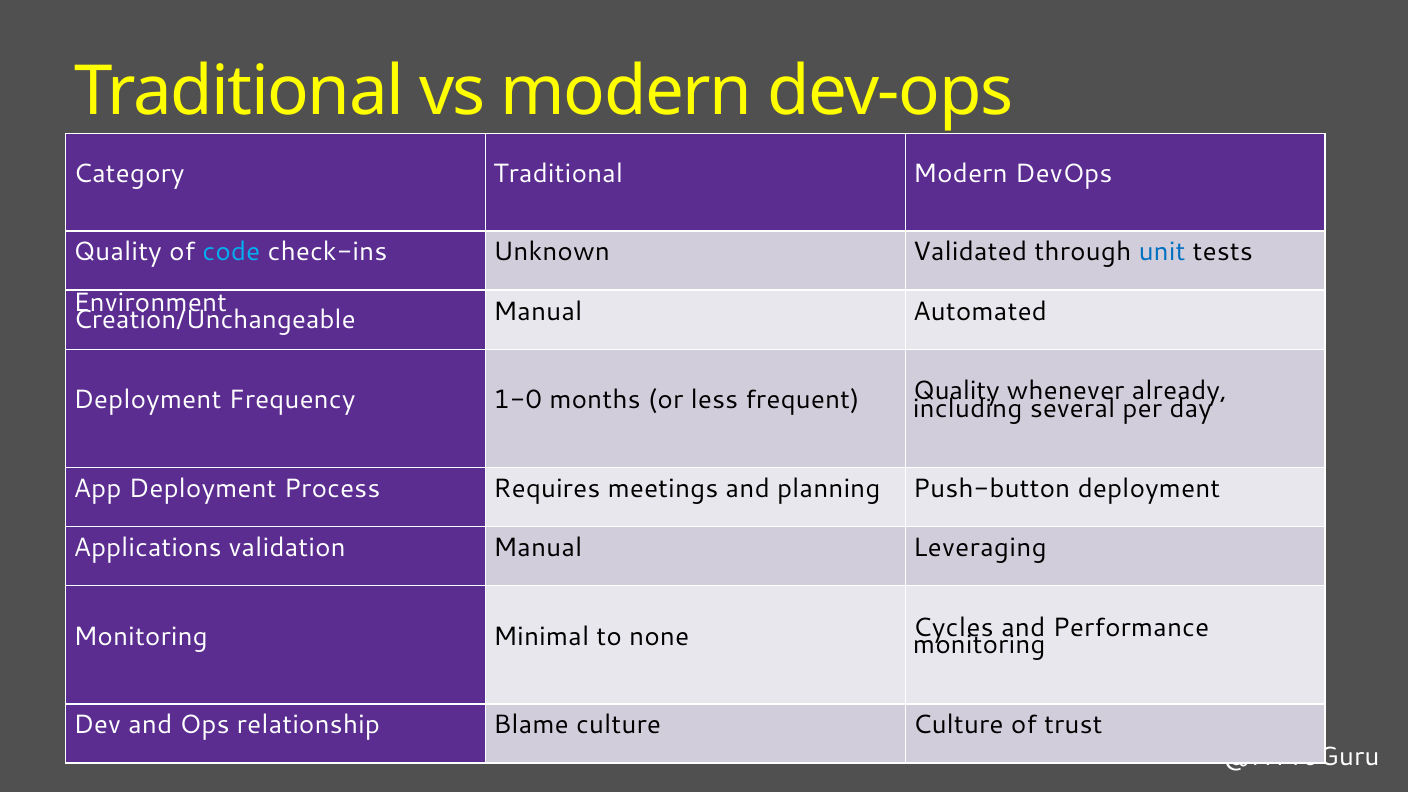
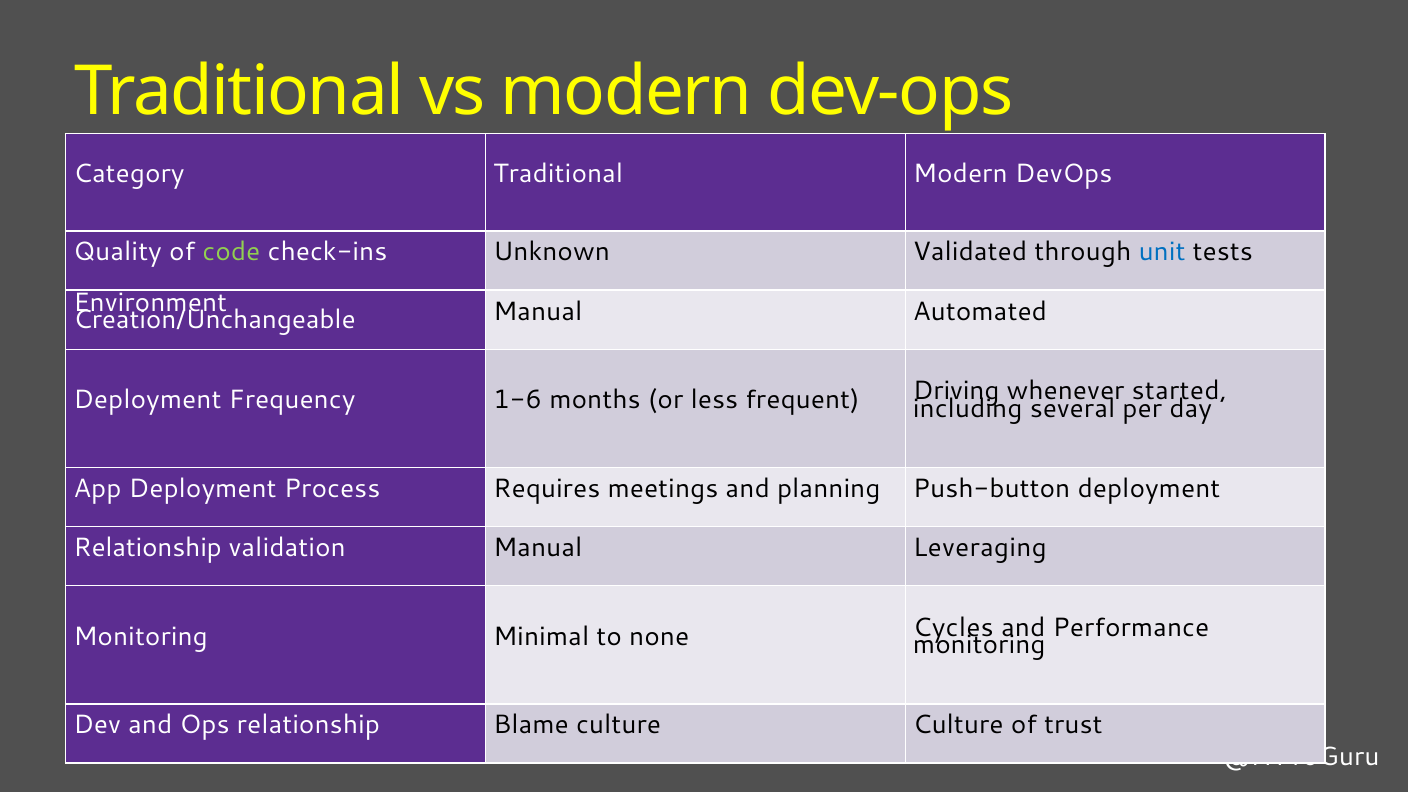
code colour: light blue -> light green (231, 252)
1-0: 1-0 -> 1-6 (518, 400)
frequent Quality: Quality -> Driving (956, 391)
already: already -> started (1179, 391)
Applications: Applications -> Relationship (148, 548)
